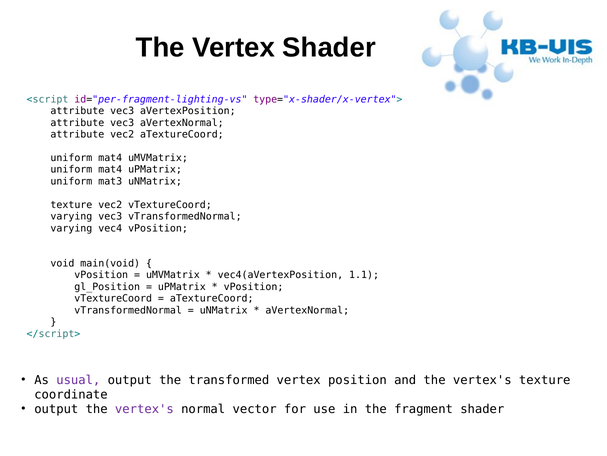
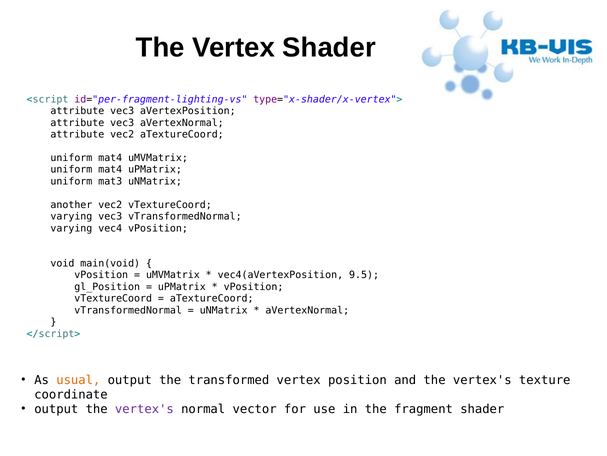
texture: texture -> another (71, 204)
1.1: 1.1 -> 9.5 (364, 275)
usual colour: purple -> orange (78, 380)
